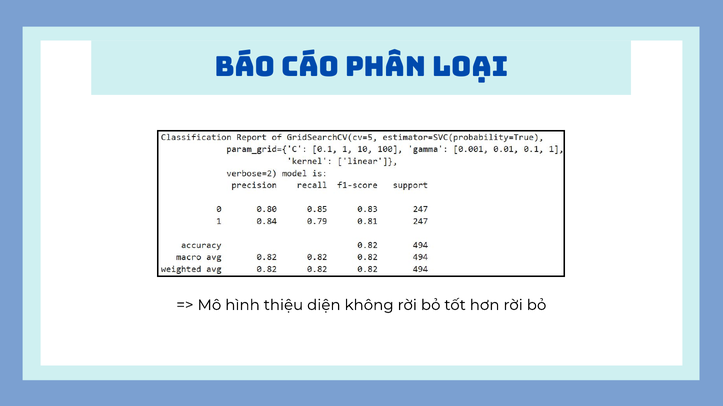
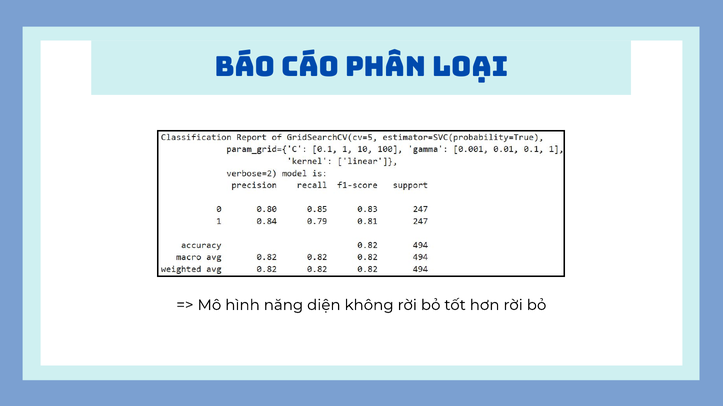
thiệu: thiệu -> năng (283, 305)
